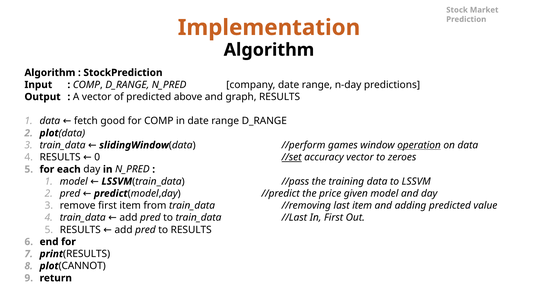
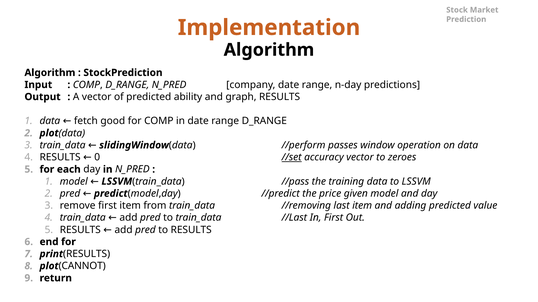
above: above -> ability (188, 97)
games: games -> passes (343, 145)
operation underline: present -> none (419, 145)
